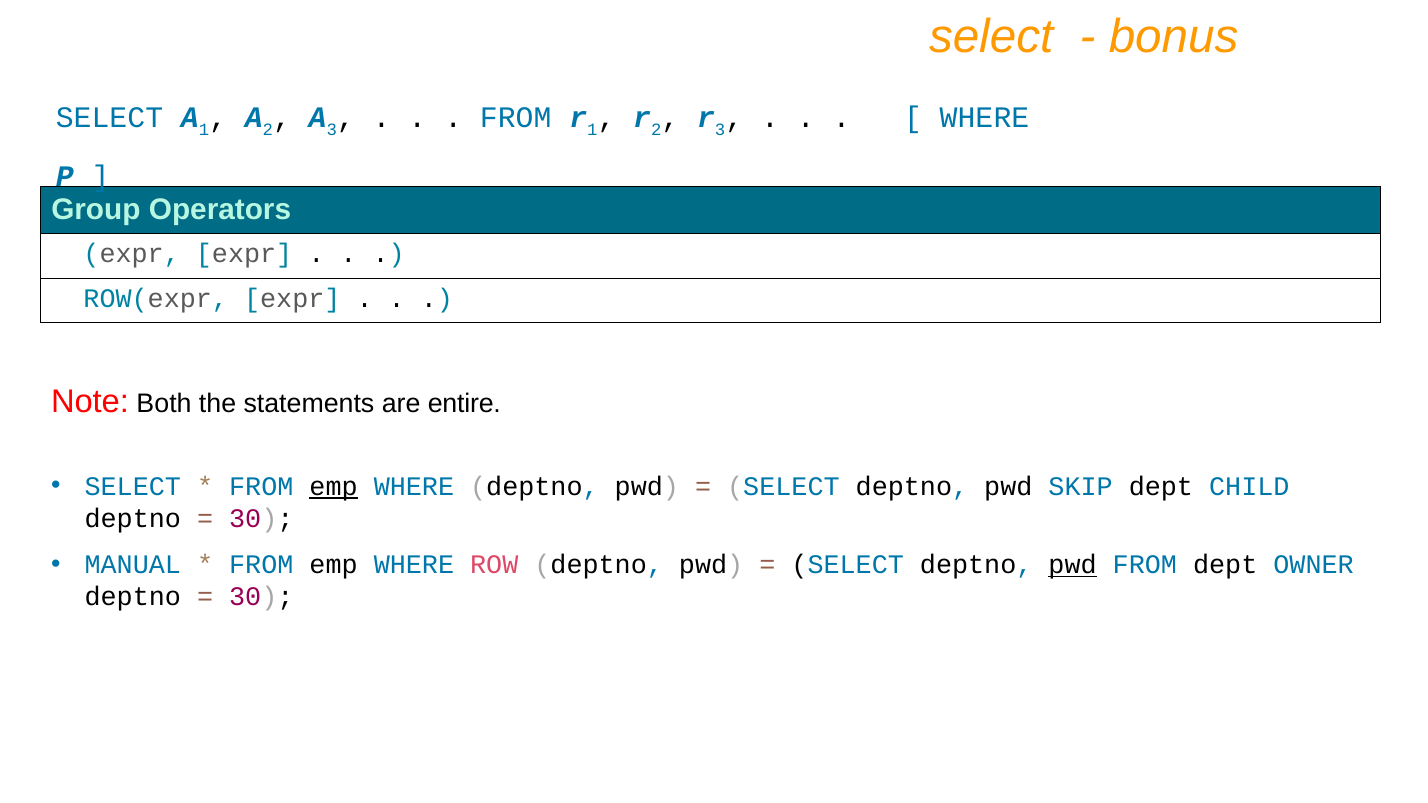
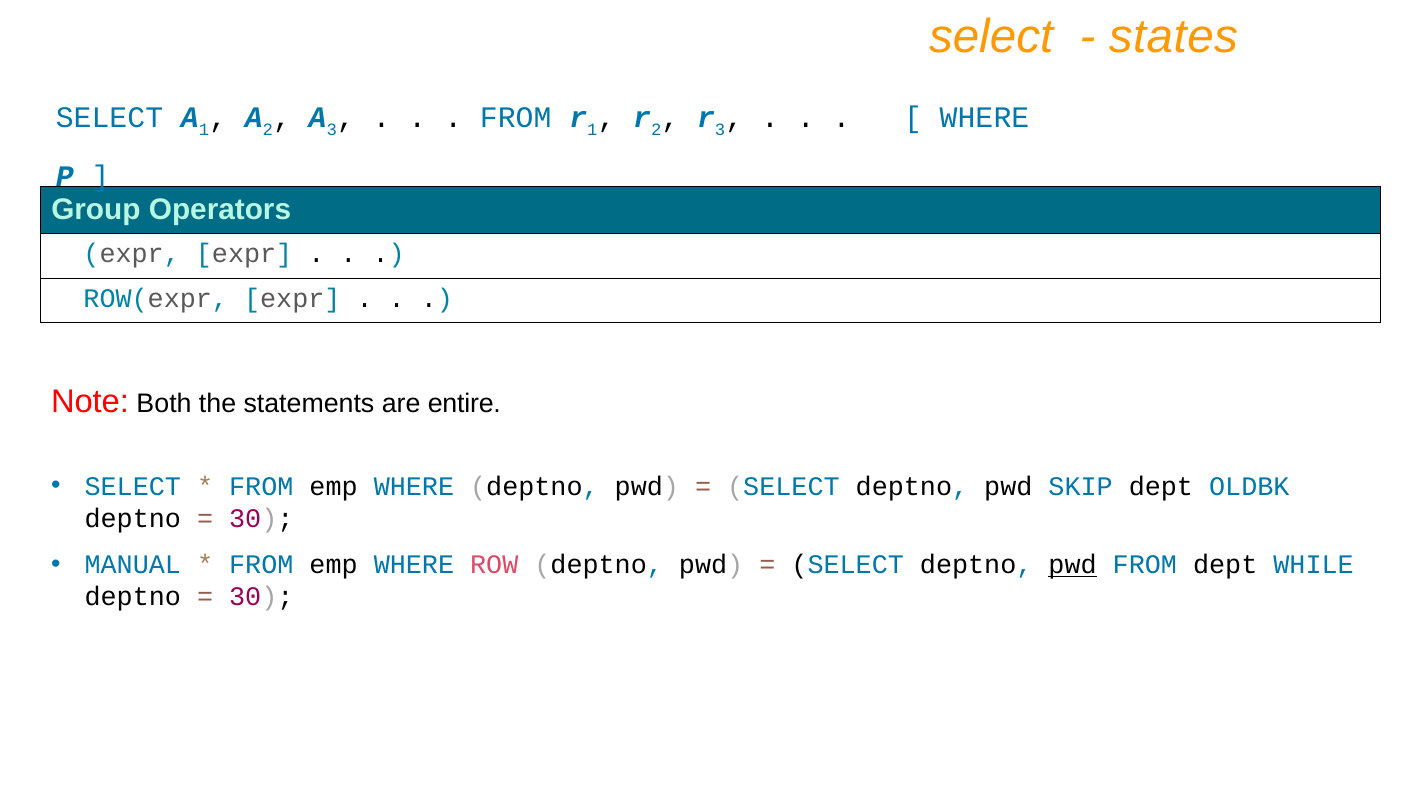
bonus: bonus -> states (1173, 37)
emp underline: present -> none (334, 486)
CHILD: CHILD -> OLDBK (1249, 486)
OWNER: OWNER -> WHILE (1314, 565)
